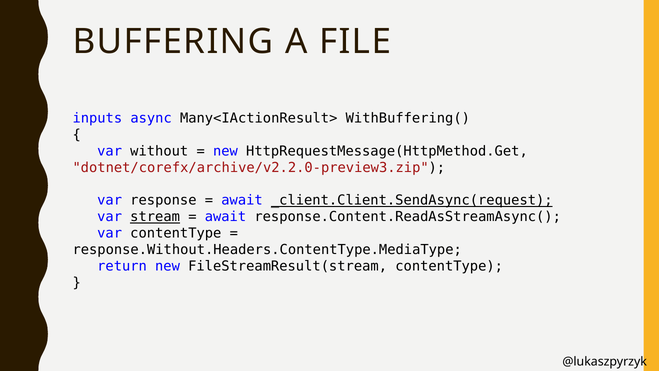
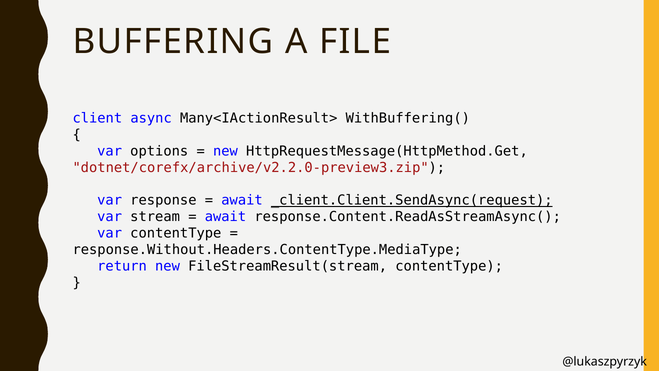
inputs: inputs -> client (97, 118)
without: without -> options (159, 151)
stream underline: present -> none (155, 217)
